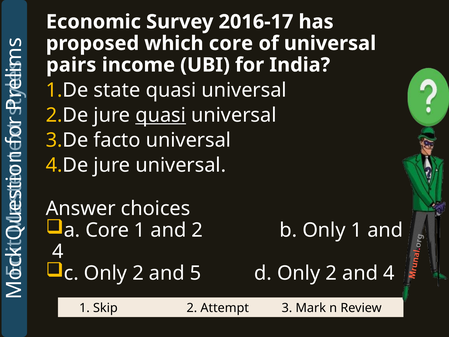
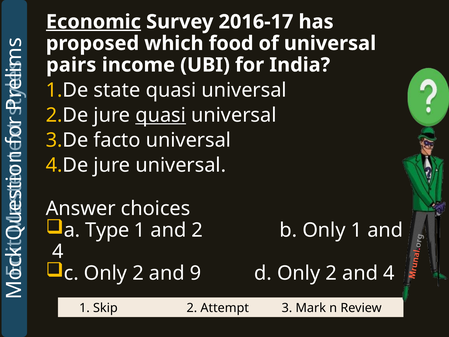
Economic underline: none -> present (93, 22)
which core: core -> food (231, 43)
a Core: Core -> Type (107, 230)
5: 5 -> 9 (196, 273)
